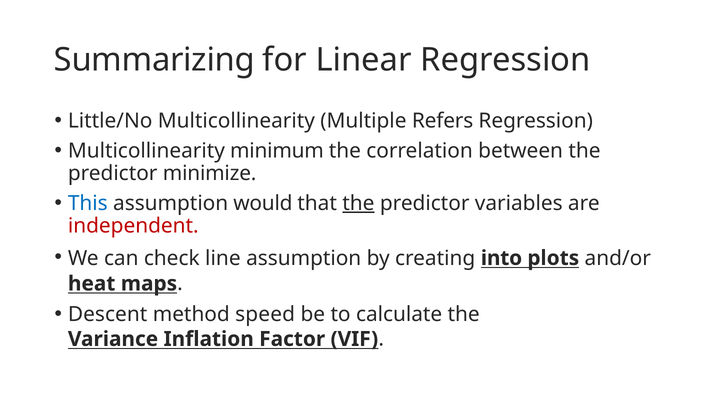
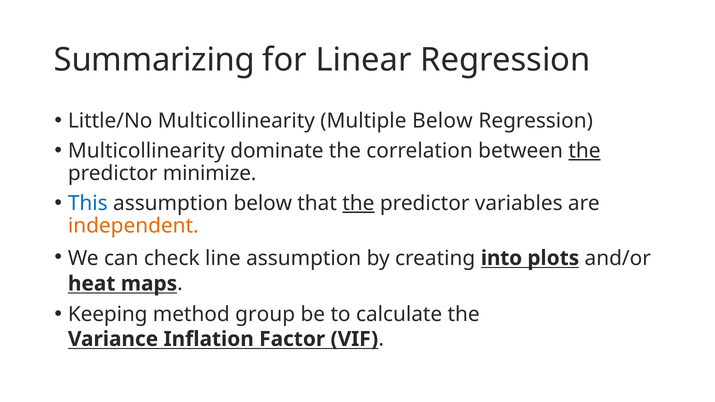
Multiple Refers: Refers -> Below (442, 121)
minimum: minimum -> dominate (277, 151)
the underline: none -> present (584, 151)
assumption would: would -> below (263, 203)
independent colour: red -> orange (133, 226)
Descent: Descent -> Keeping (108, 314)
speed: speed -> group (265, 314)
